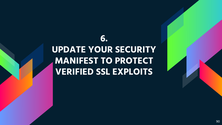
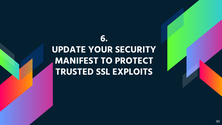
VERIFIED: VERIFIED -> TRUSTED (75, 72)
